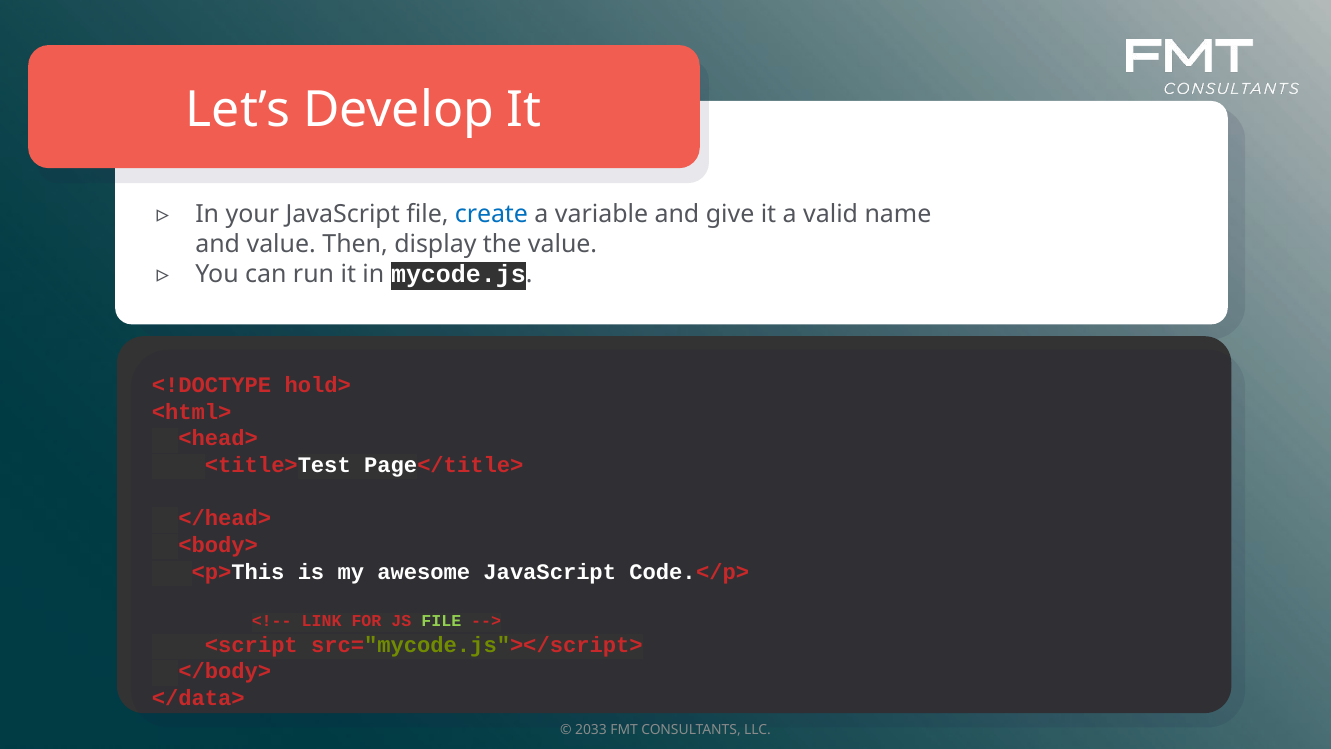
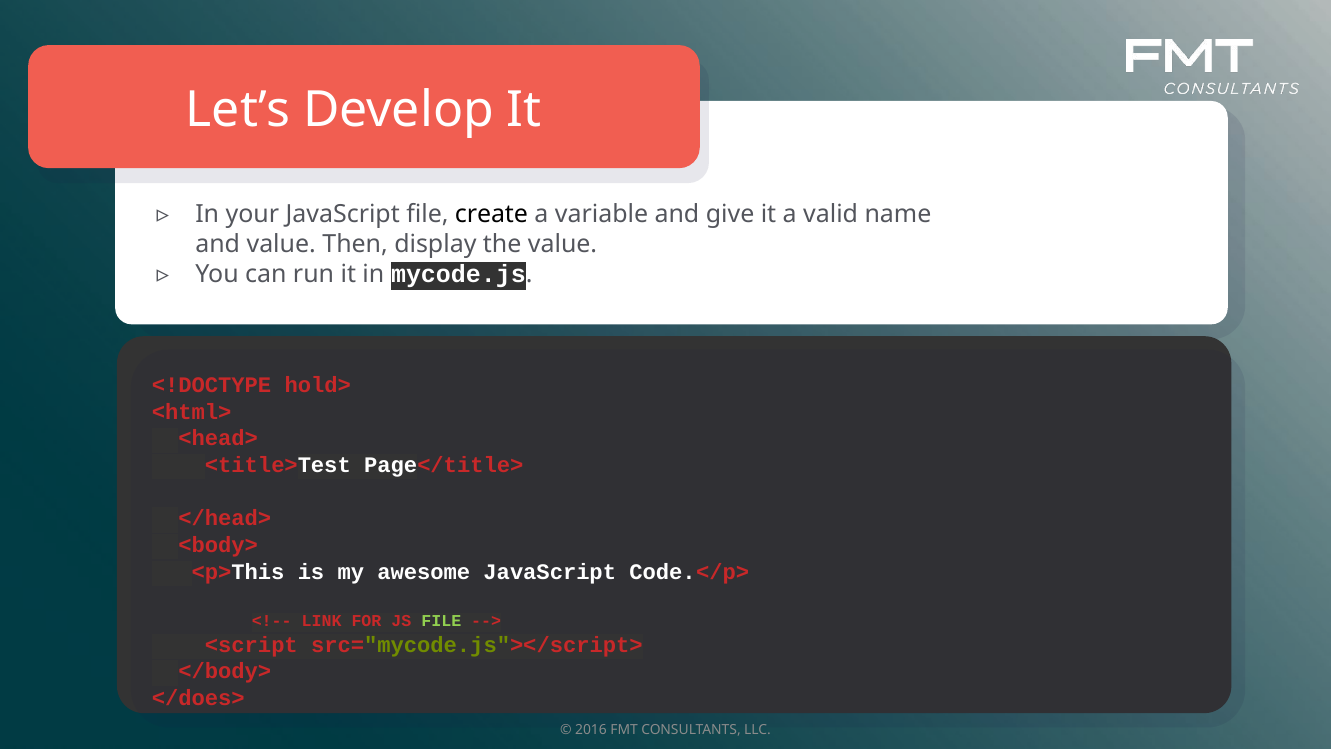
create colour: blue -> black (491, 215)
</data>: </data> -> </does> (198, 698)
2033: 2033 -> 2016 (591, 730)
